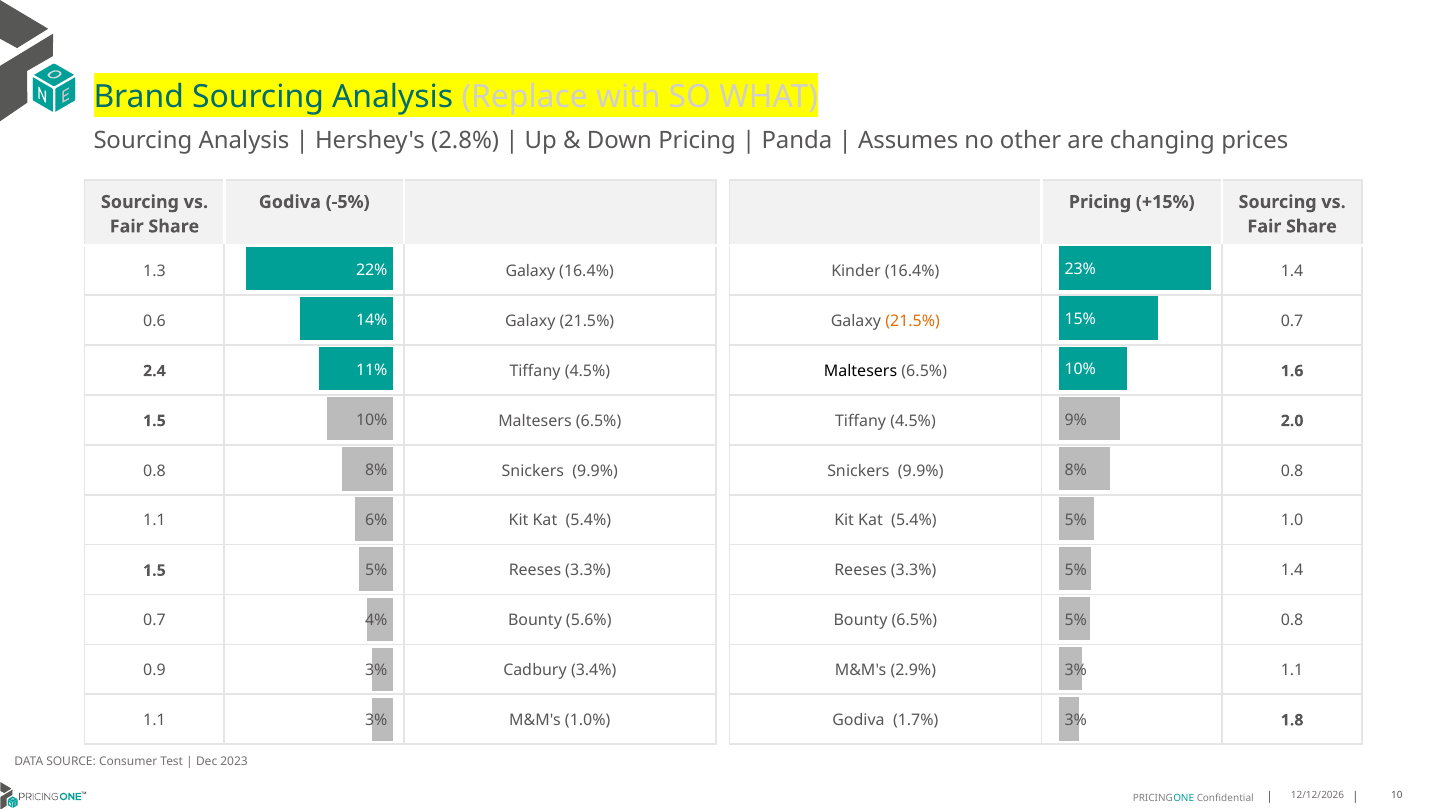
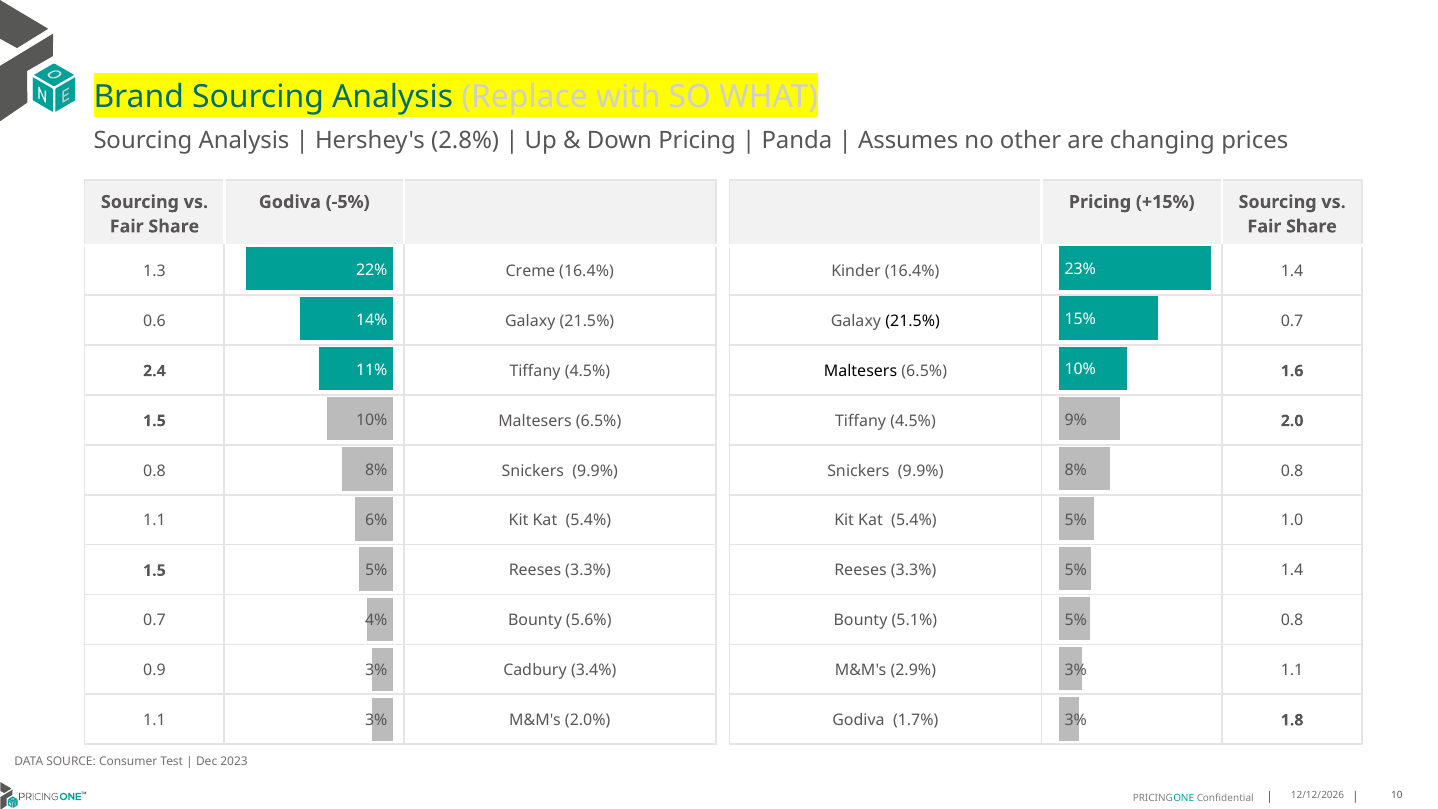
1.3 Galaxy: Galaxy -> Creme (530, 271)
21.5% colour: orange -> black (913, 321)
Bounty 6.5%: 6.5% -> 5.1% (914, 620)
1.0%: 1.0% -> 2.0% (588, 720)
